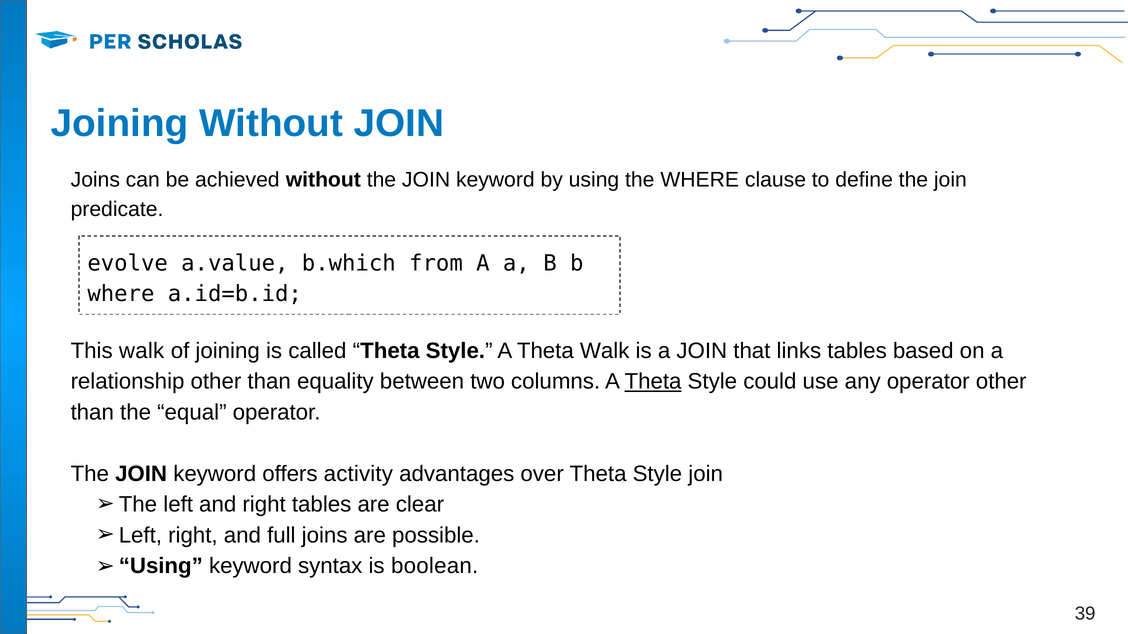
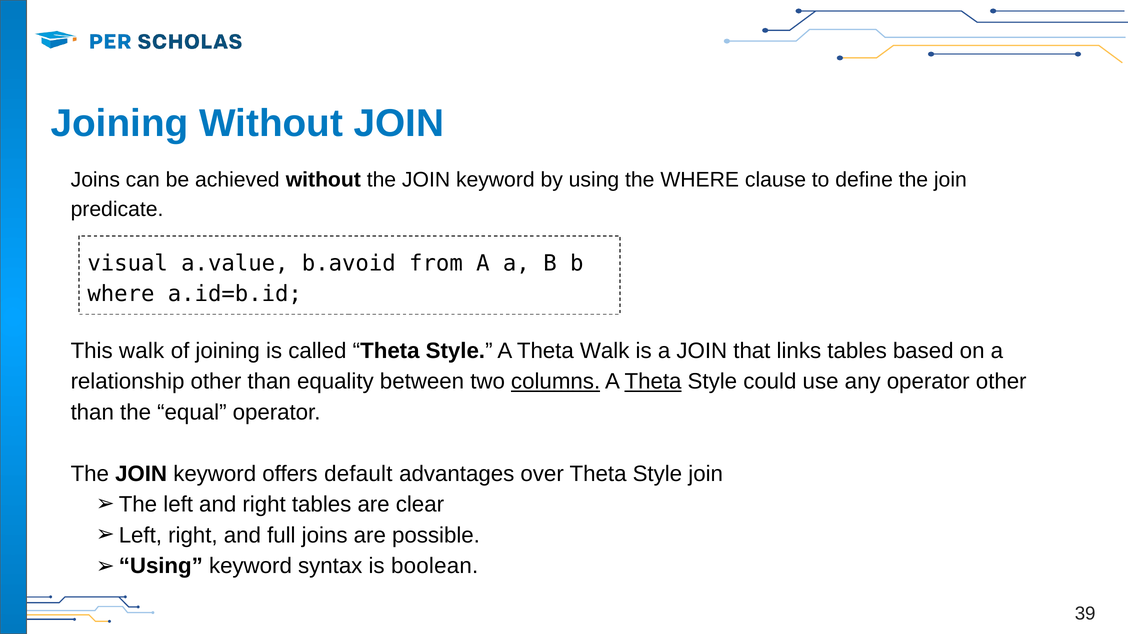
evolve: evolve -> visual (128, 263)
b.which: b.which -> b.avoid (349, 263)
columns underline: none -> present (556, 382)
activity: activity -> default (358, 474)
